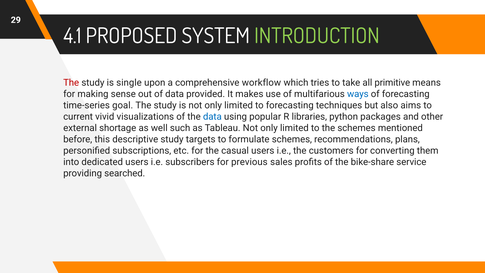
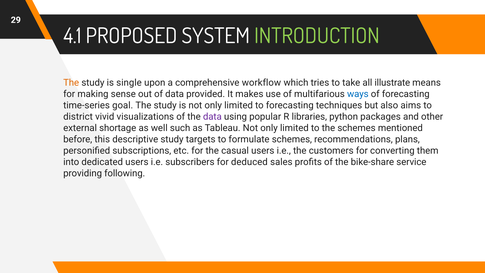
The colour: red -> orange (71, 83)
primitive: primitive -> illustrate (392, 83)
current: current -> district (78, 117)
data colour: blue -> purple (212, 117)
previous: previous -> deduced (249, 162)
searched: searched -> following (125, 173)
